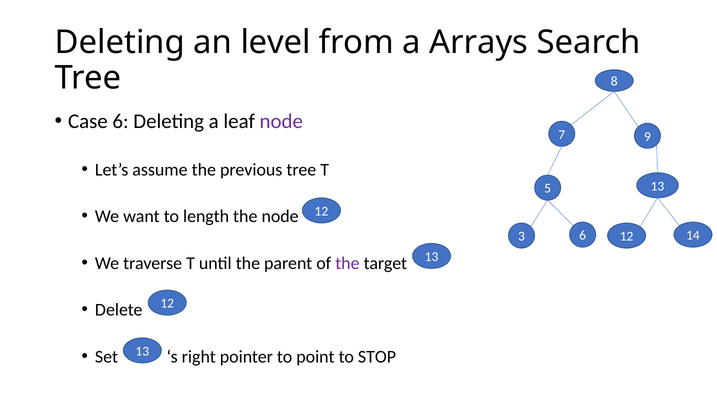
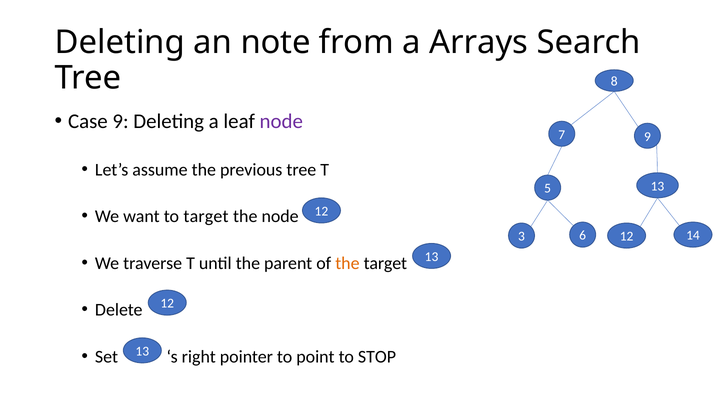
level: level -> note (276, 42)
Case 6: 6 -> 9 (121, 121)
to length: length -> target (206, 217)
the colour: purple -> orange (347, 263)
